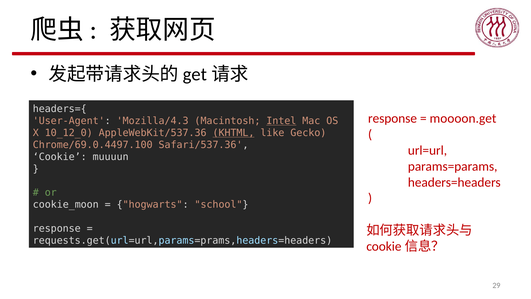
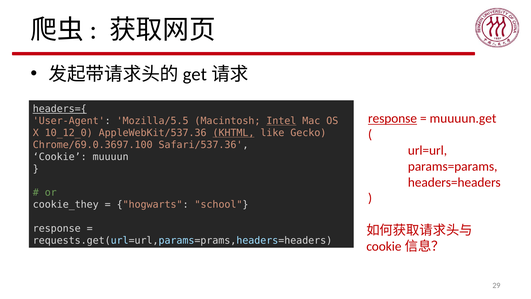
headers={ underline: none -> present (60, 109)
response underline: none -> present (393, 118)
moooon.get: moooon.get -> muuuun.get (463, 118)
Mozilla/4.3: Mozilla/4.3 -> Mozilla/5.5 (153, 121)
Chrome/69.0.4497.100: Chrome/69.0.4497.100 -> Chrome/69.0.3697.100 (93, 145)
cookie_moon: cookie_moon -> cookie_they (66, 204)
